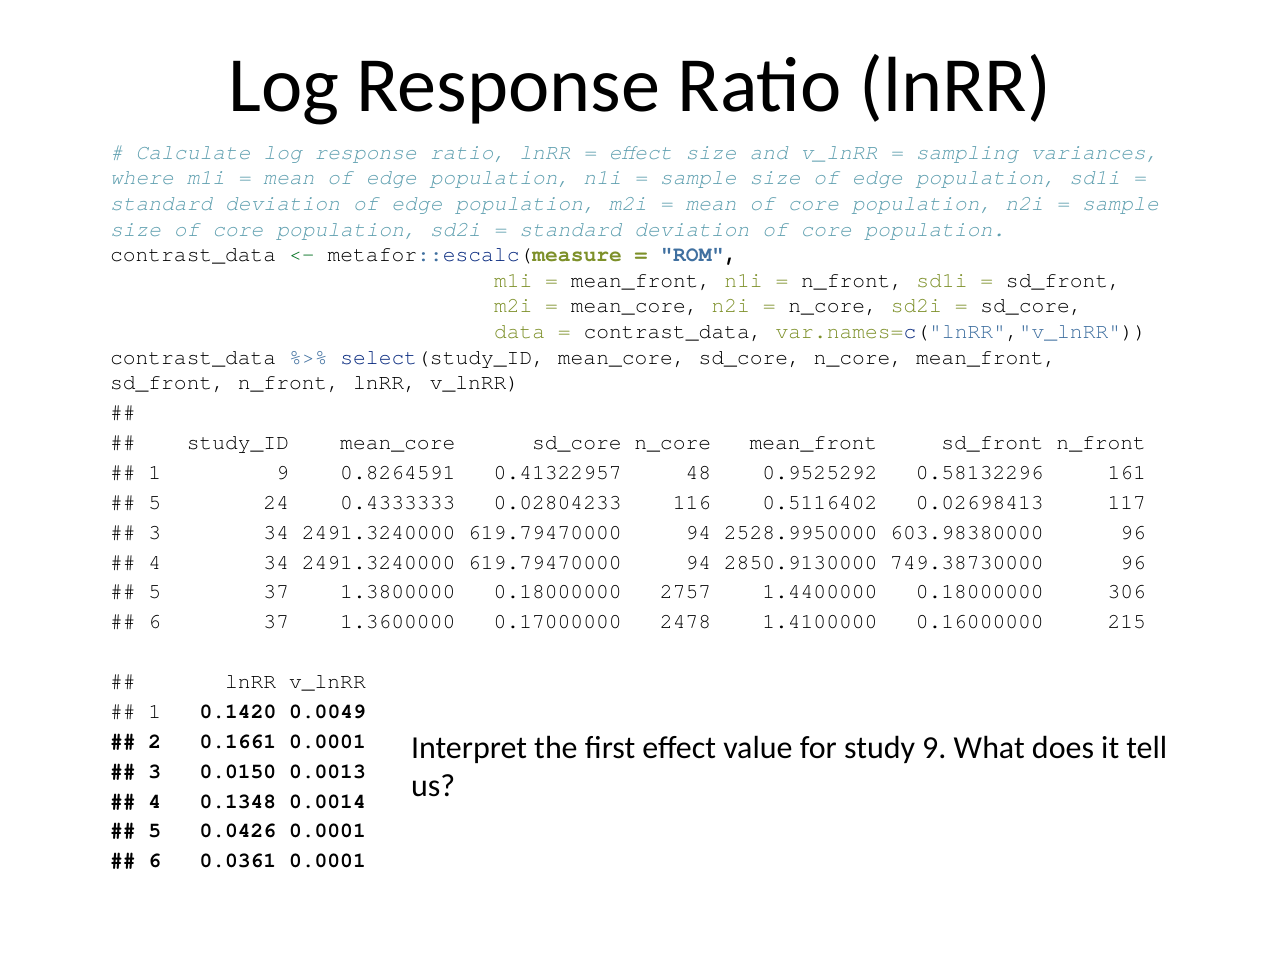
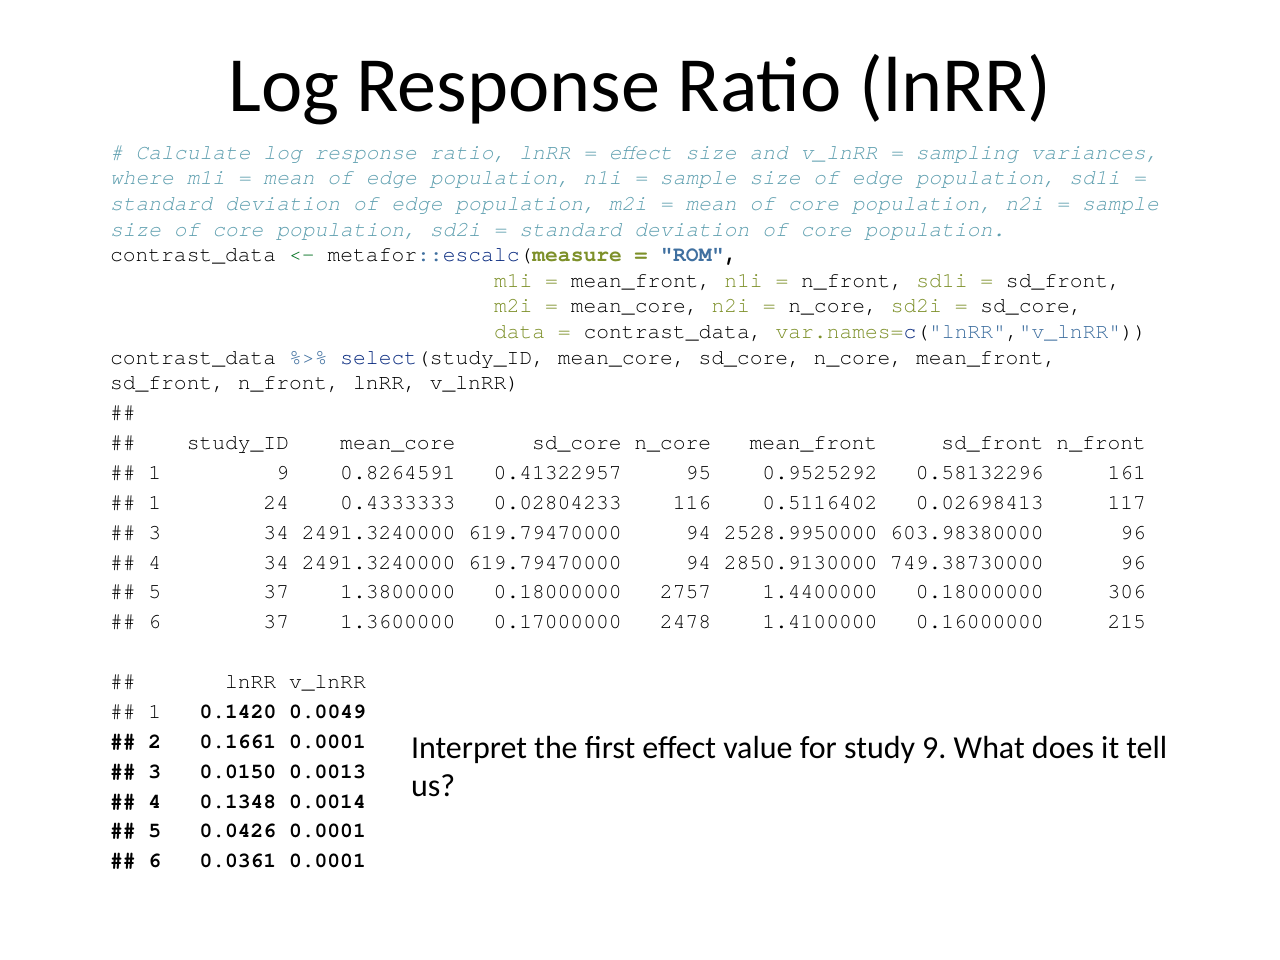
48: 48 -> 95 (698, 472)
5: 5 -> 1 (155, 502)
